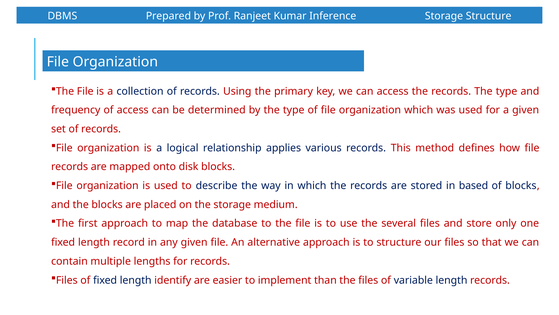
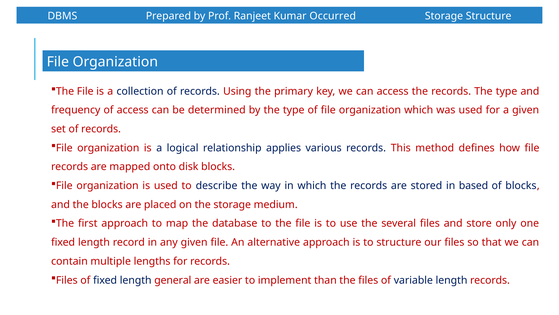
Inference: Inference -> Occurred (333, 16)
identify: identify -> general (173, 280)
